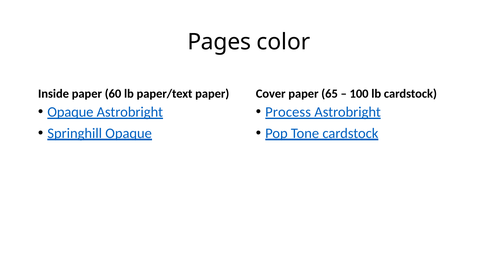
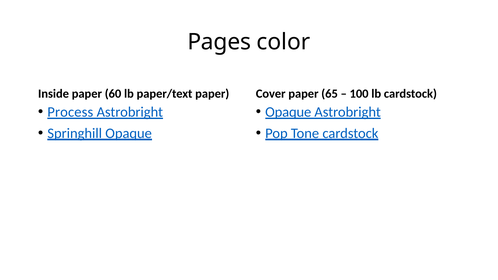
Opaque: Opaque -> Process (70, 112)
Process: Process -> Opaque (288, 112)
